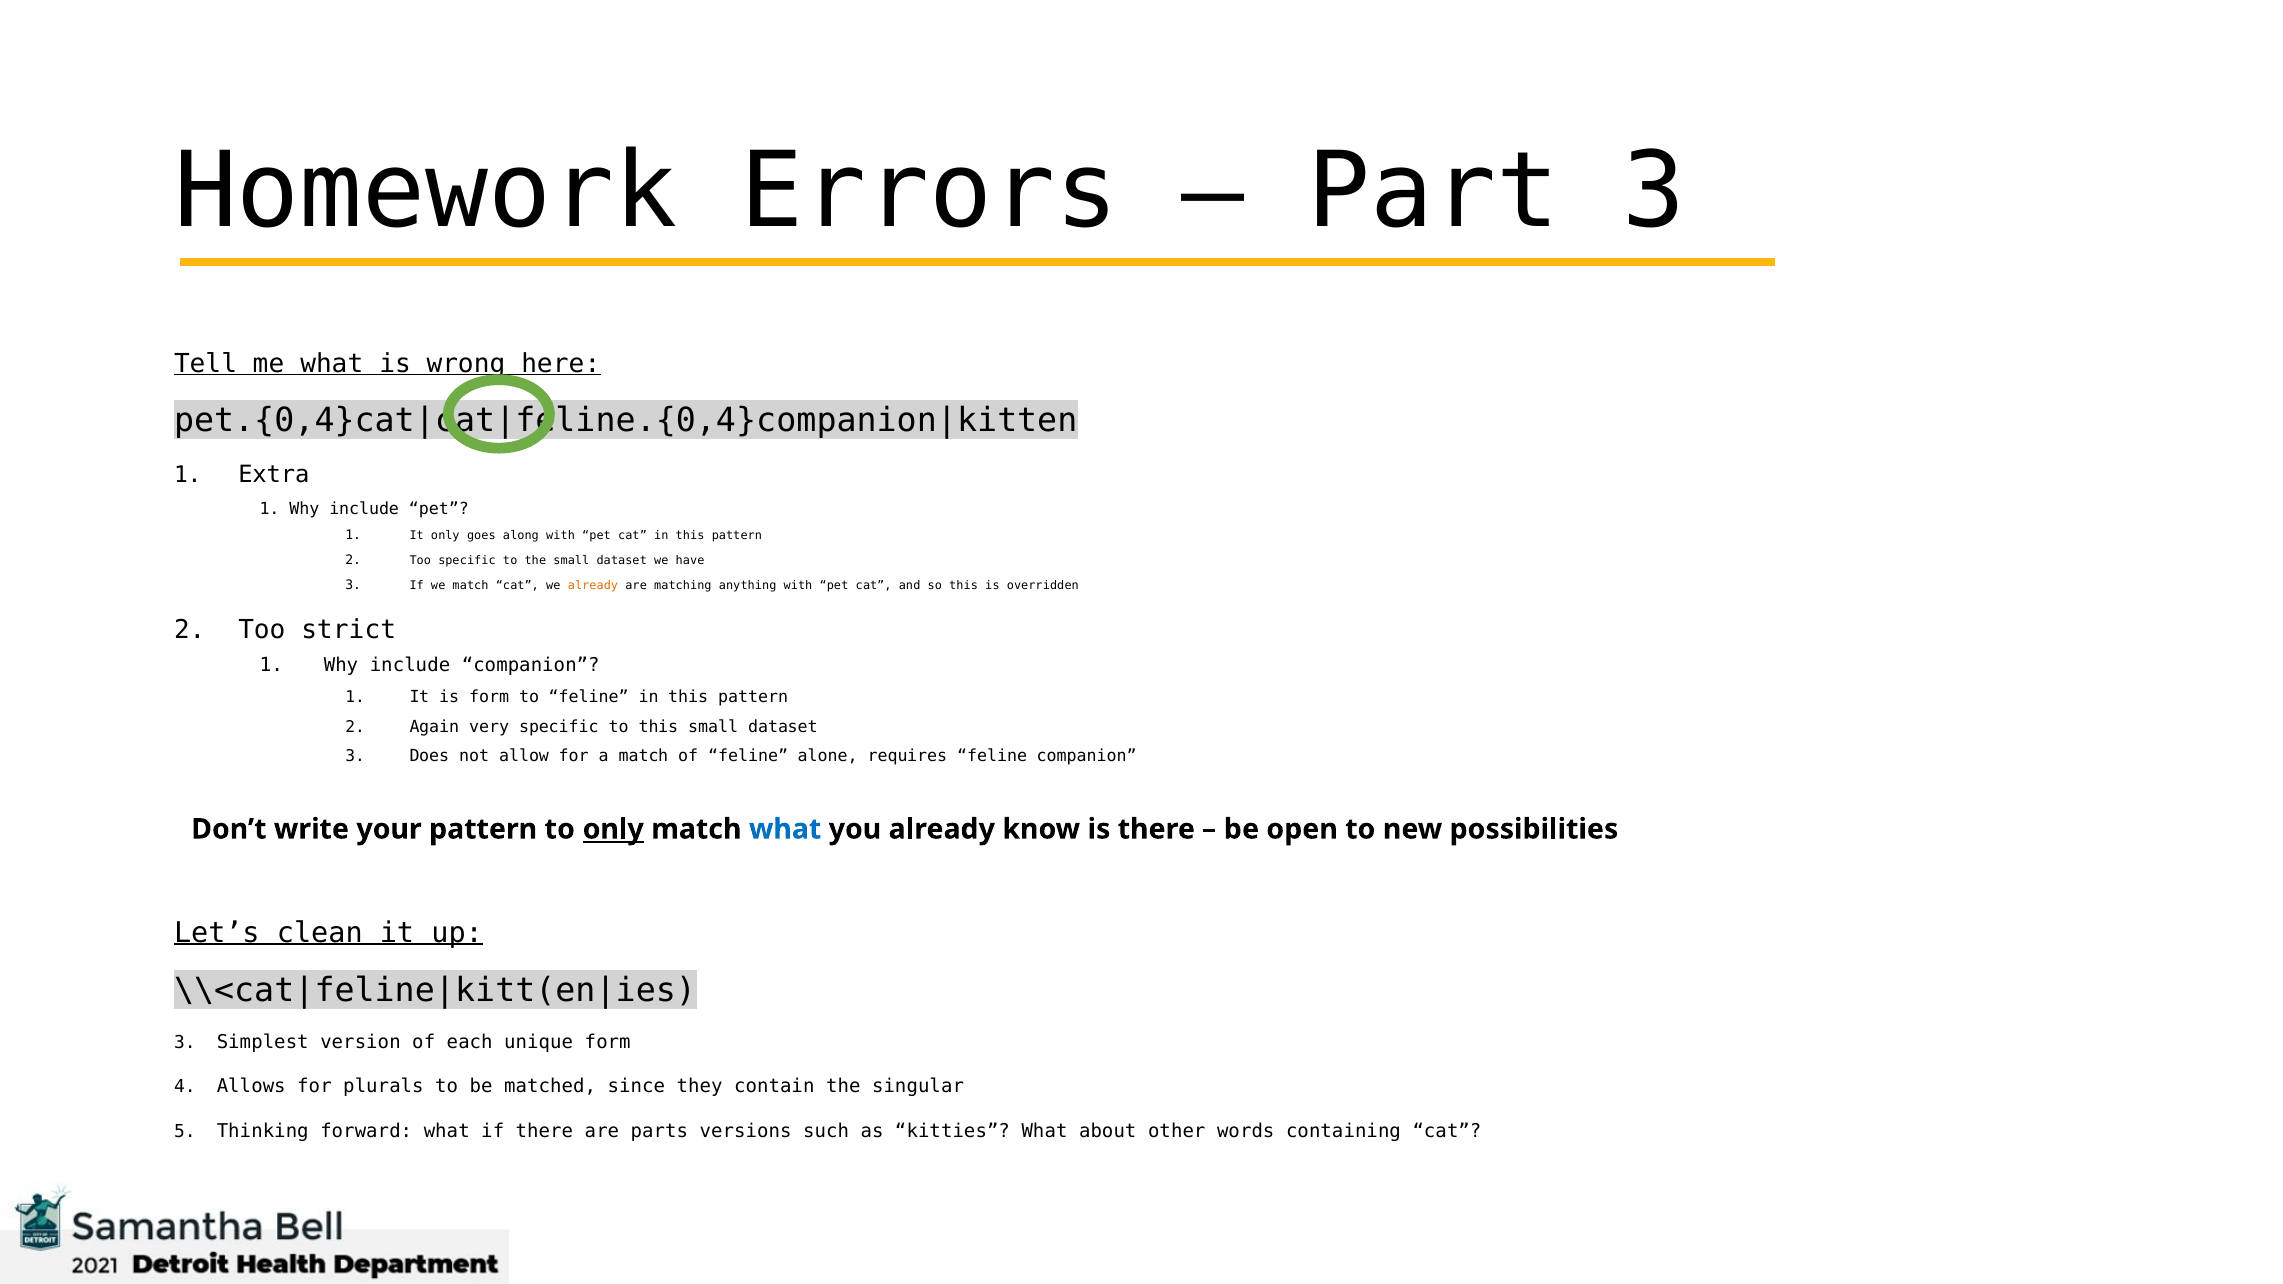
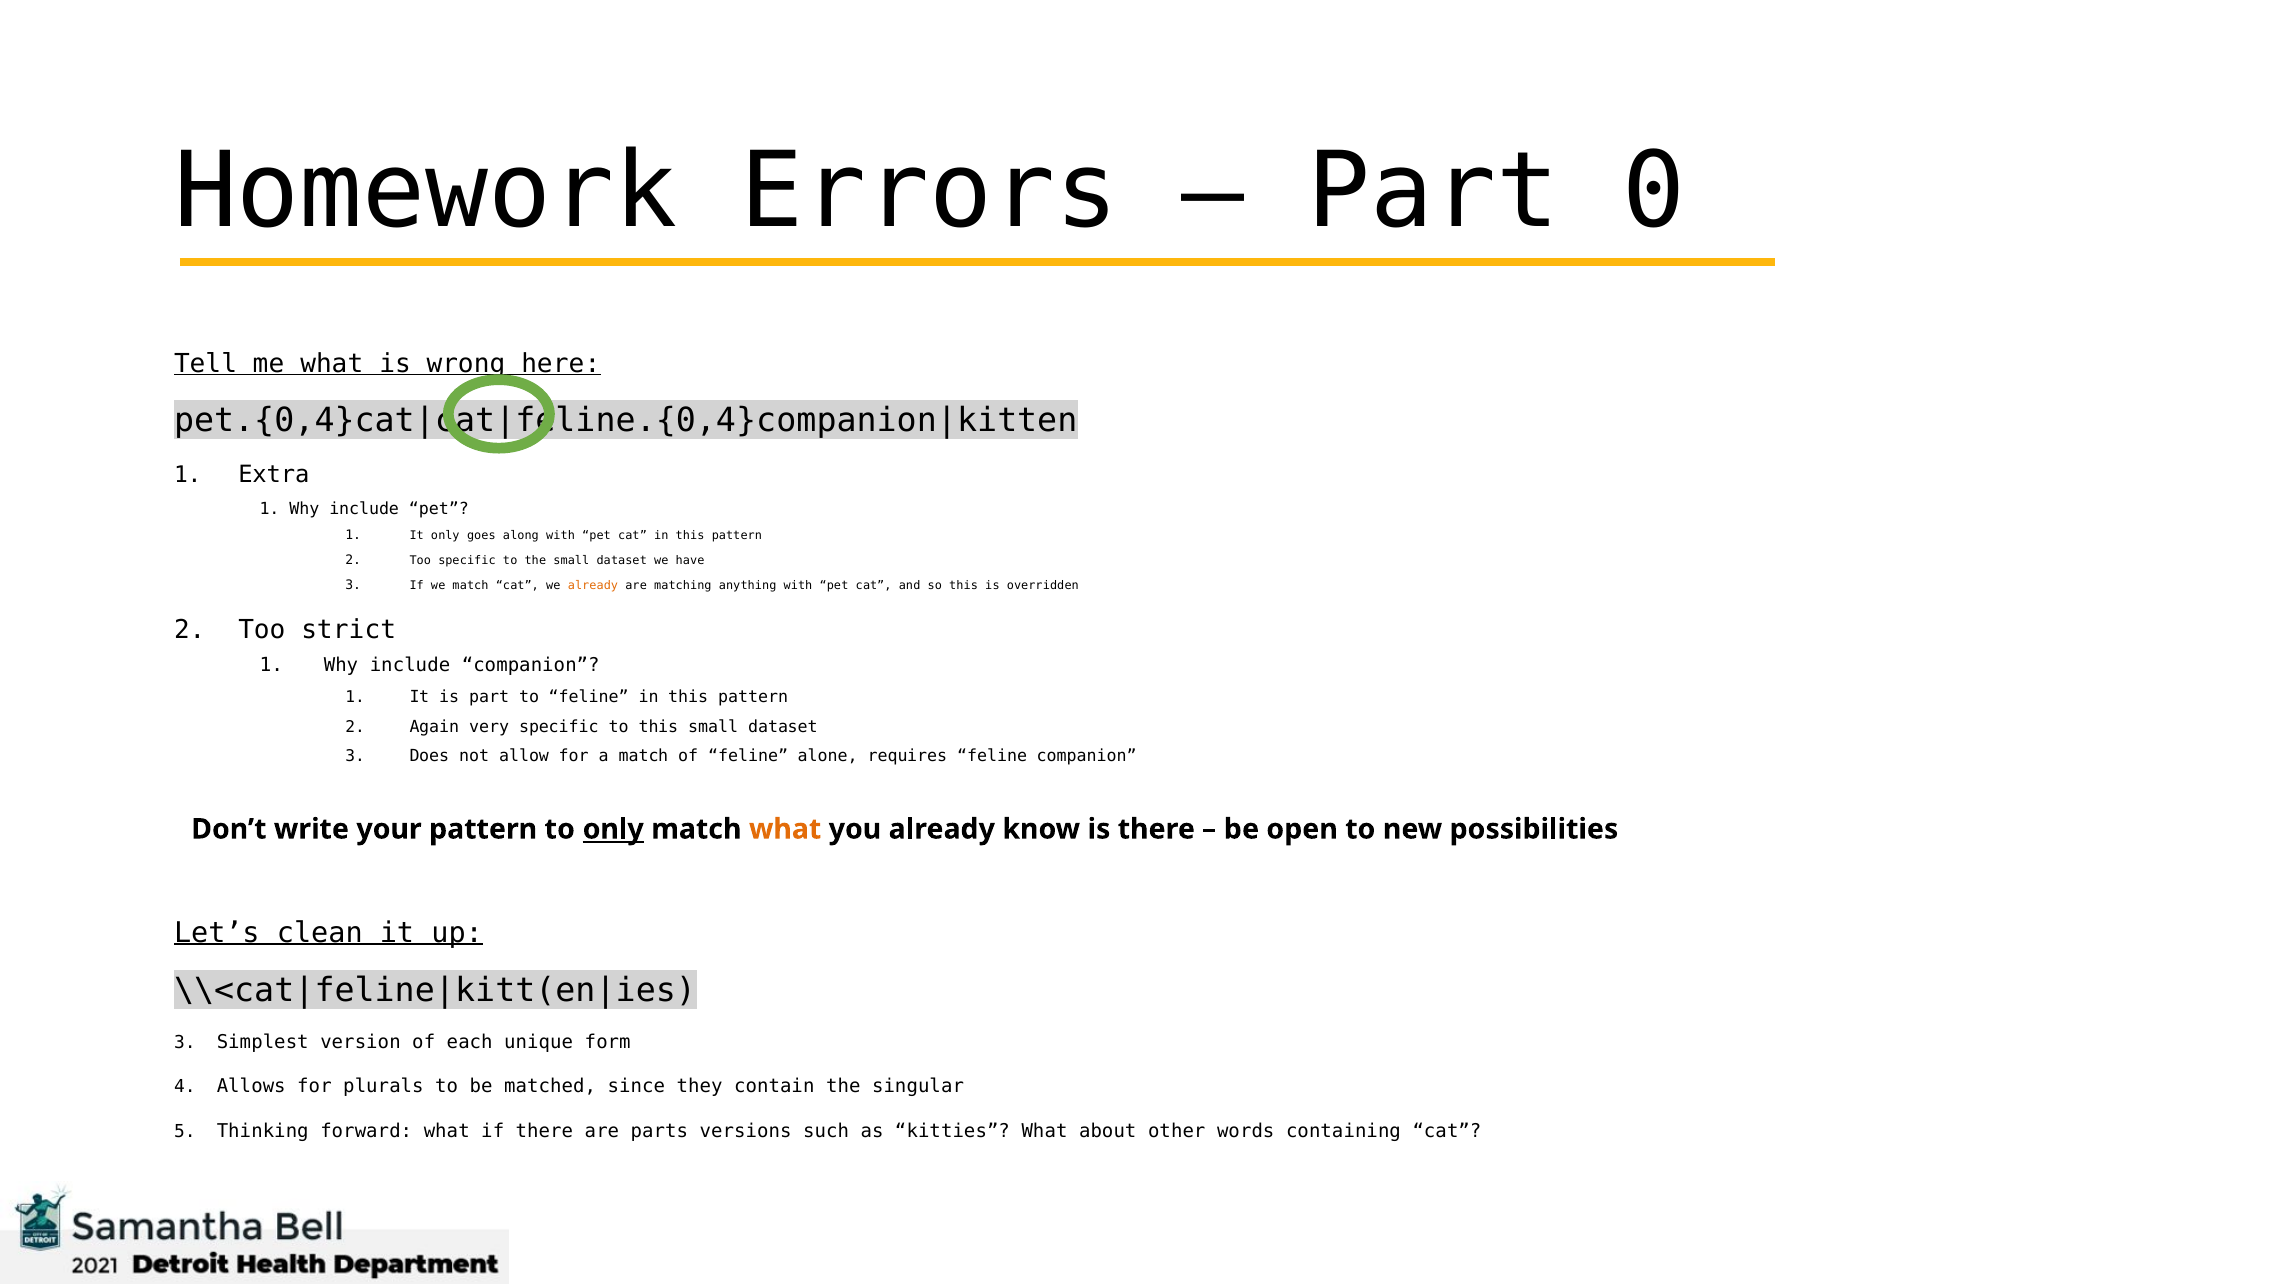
Part 3: 3 -> 0 (1654, 192)
is form: form -> part (489, 697)
what colour: blue -> orange (785, 829)
